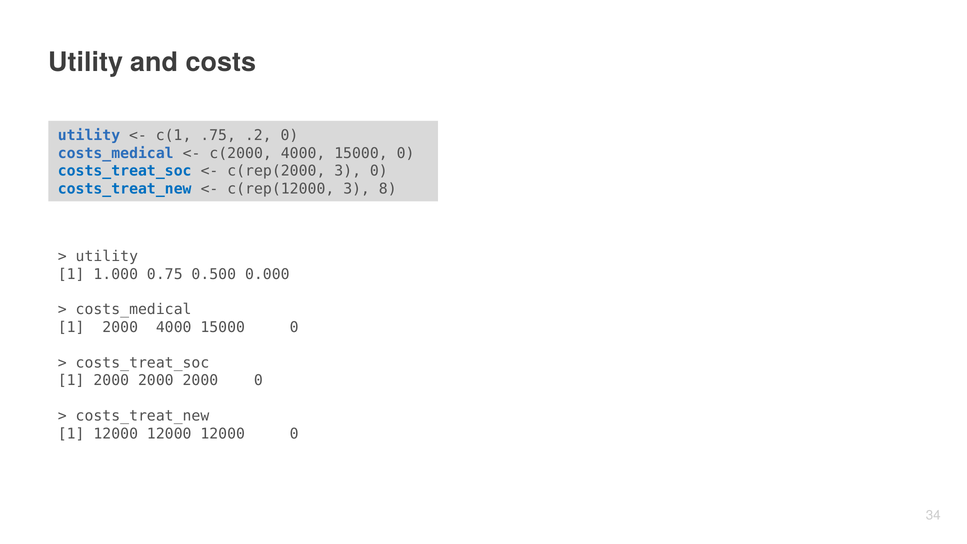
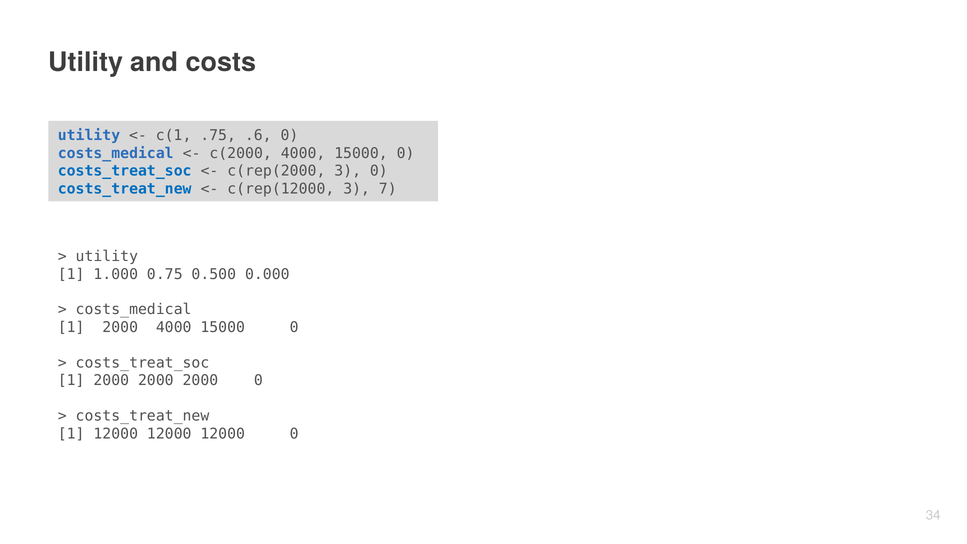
.2: .2 -> .6 (258, 135)
8: 8 -> 7 (388, 189)
